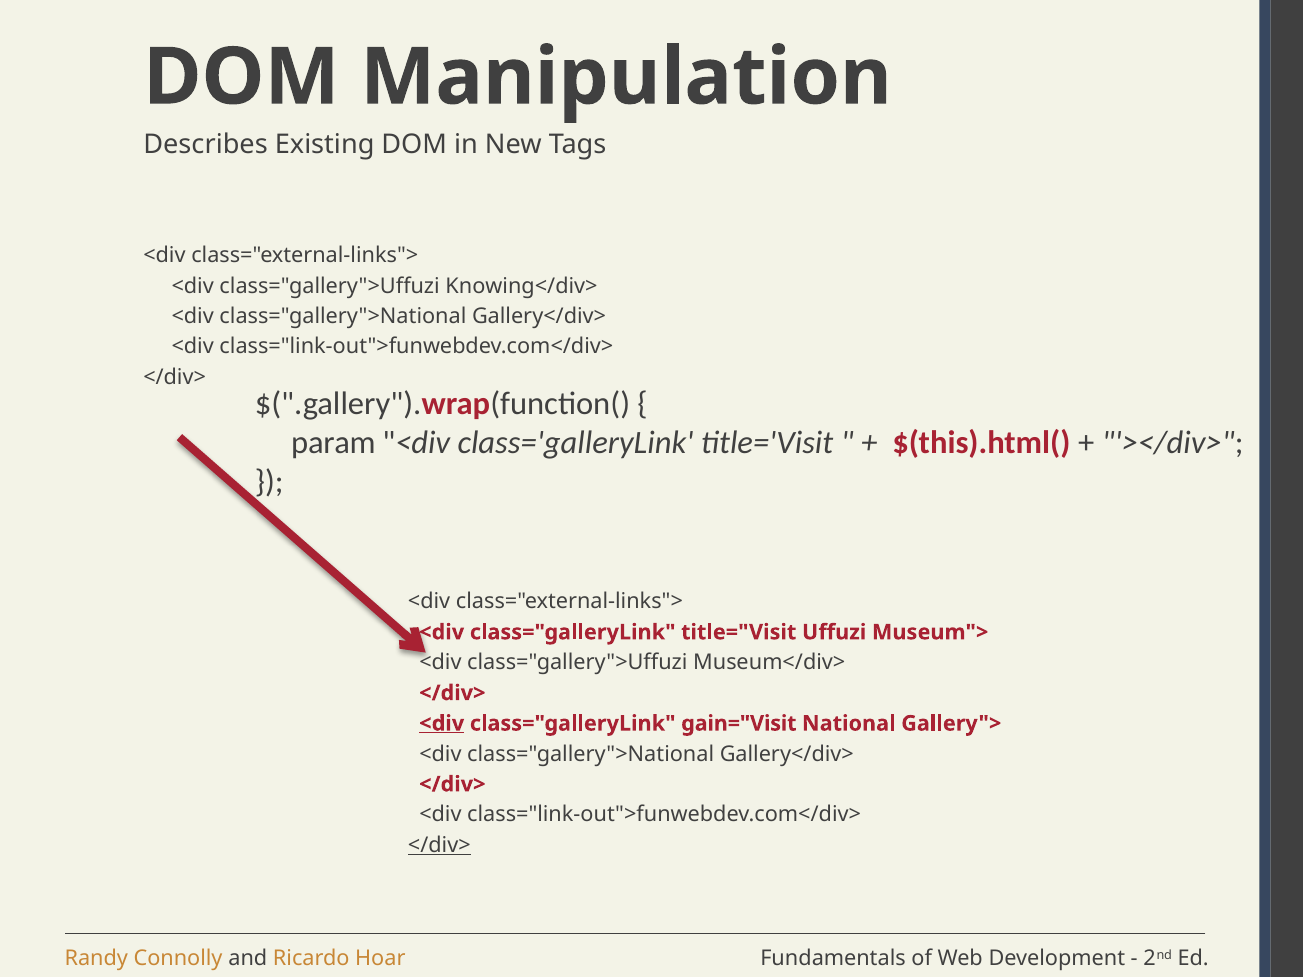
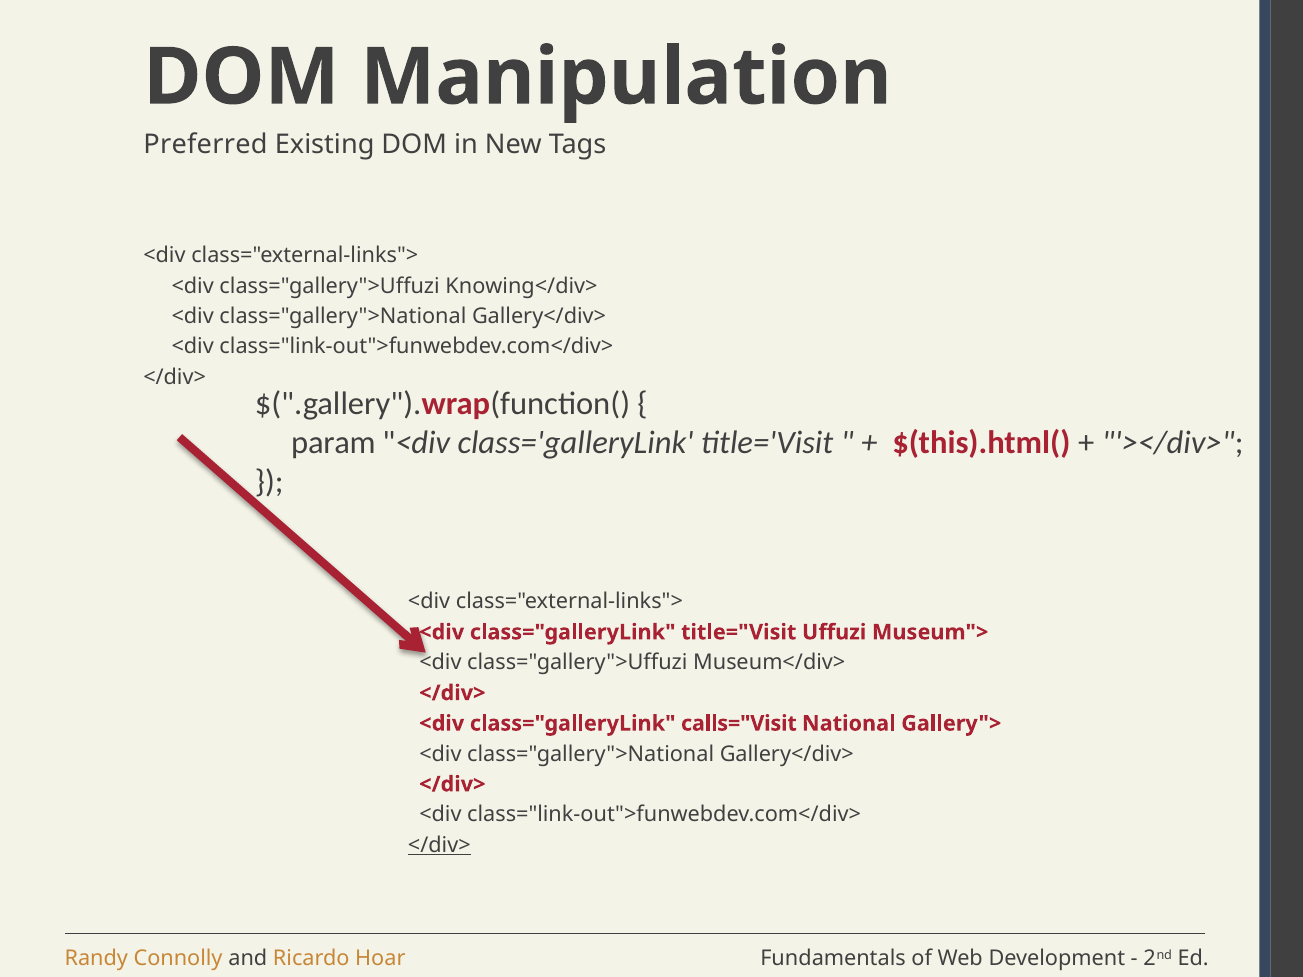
Describes: Describes -> Preferred (205, 144)
<div underline: present -> none (442, 724)
gain="Visit: gain="Visit -> calls="Visit (739, 724)
